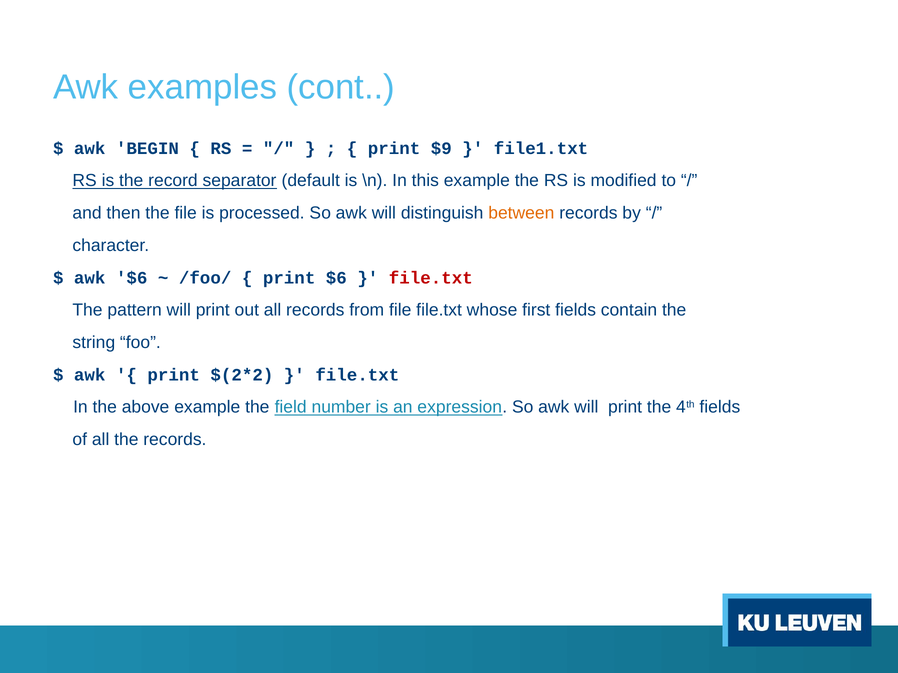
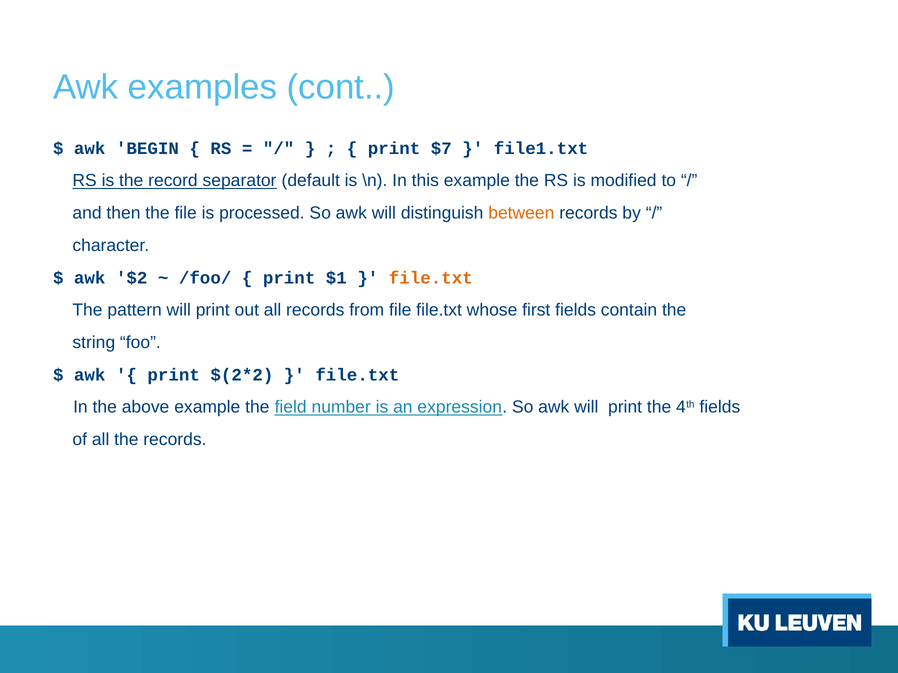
$9: $9 -> $7 (441, 148)
awk $6: $6 -> $2 (132, 278)
print $6: $6 -> $1 (336, 278)
file.txt colour: red -> orange (431, 278)
